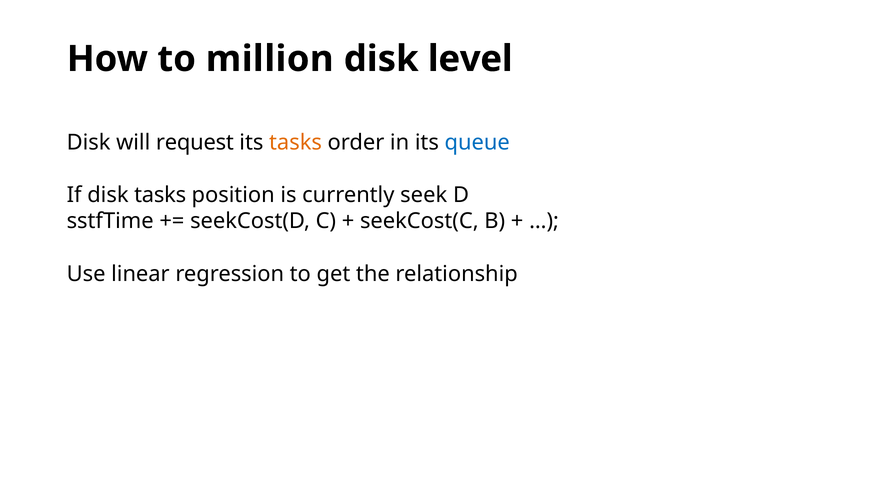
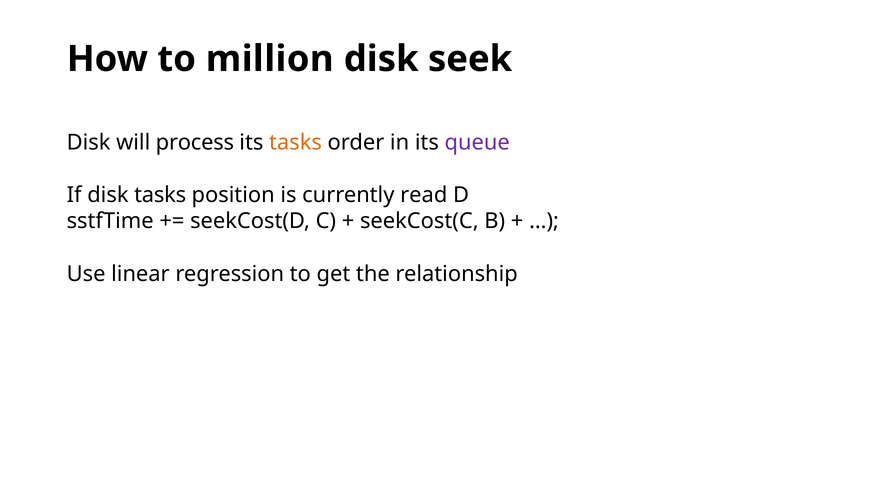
level: level -> seek (470, 59)
request: request -> process (195, 142)
queue colour: blue -> purple (477, 142)
seek: seek -> read (424, 195)
